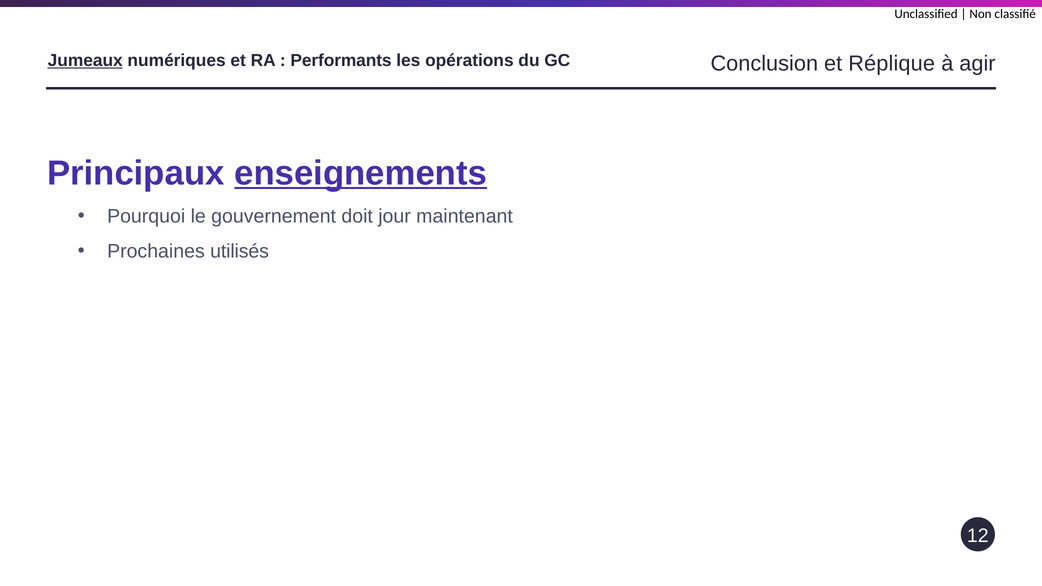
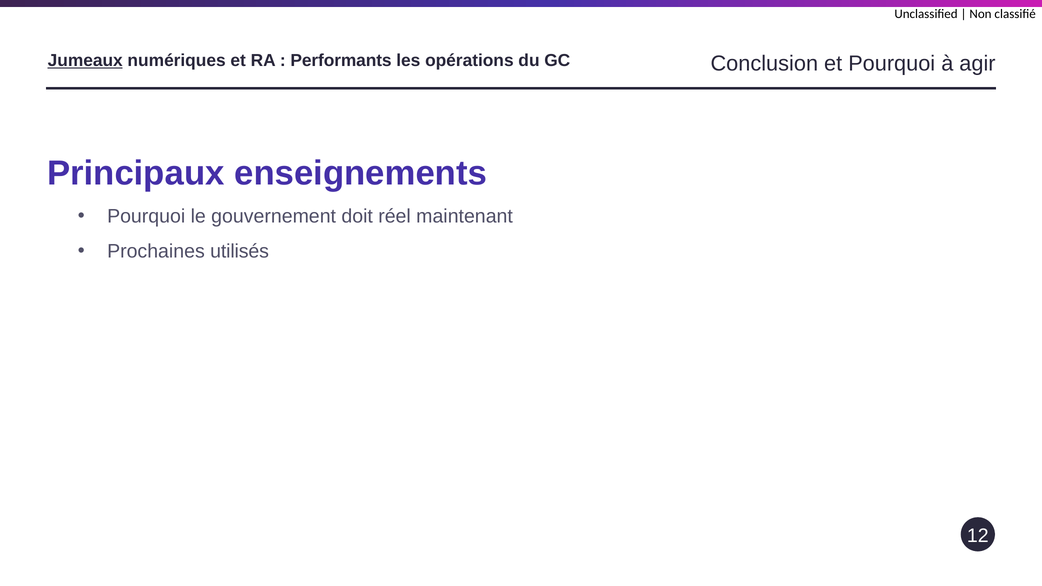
et Réplique: Réplique -> Pourquoi (892, 64)
enseignements underline: present -> none (361, 173)
jour: jour -> réel (395, 216)
